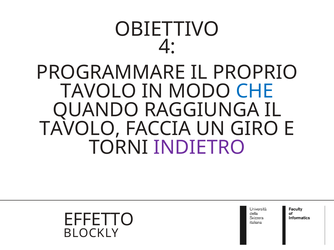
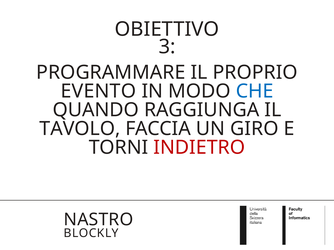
4: 4 -> 3 (167, 47)
TAVOLO: TAVOLO -> EVENTO (98, 91)
INDIETRO colour: purple -> red (199, 148)
EFFETTO: EFFETTO -> NASTRO (99, 220)
